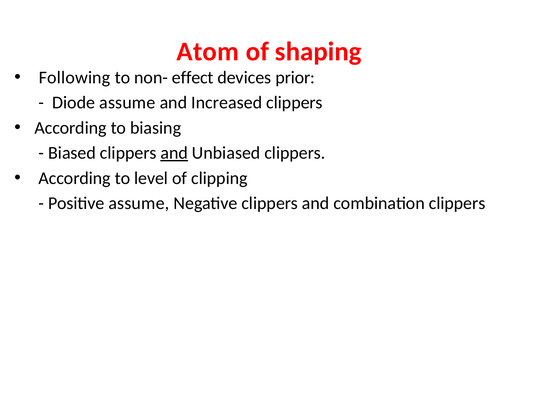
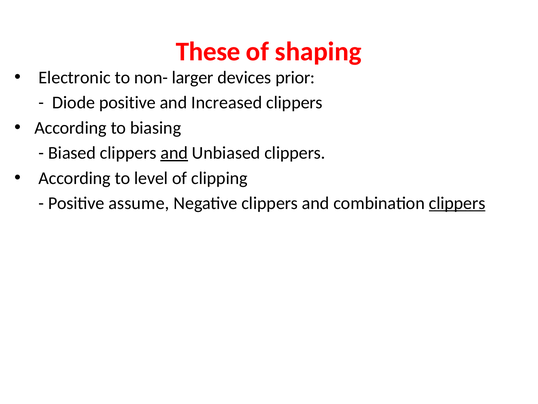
Atom: Atom -> These (208, 52)
Following: Following -> Electronic (75, 77)
effect: effect -> larger (193, 77)
Diode assume: assume -> positive (127, 103)
clippers underline: none -> present (457, 203)
